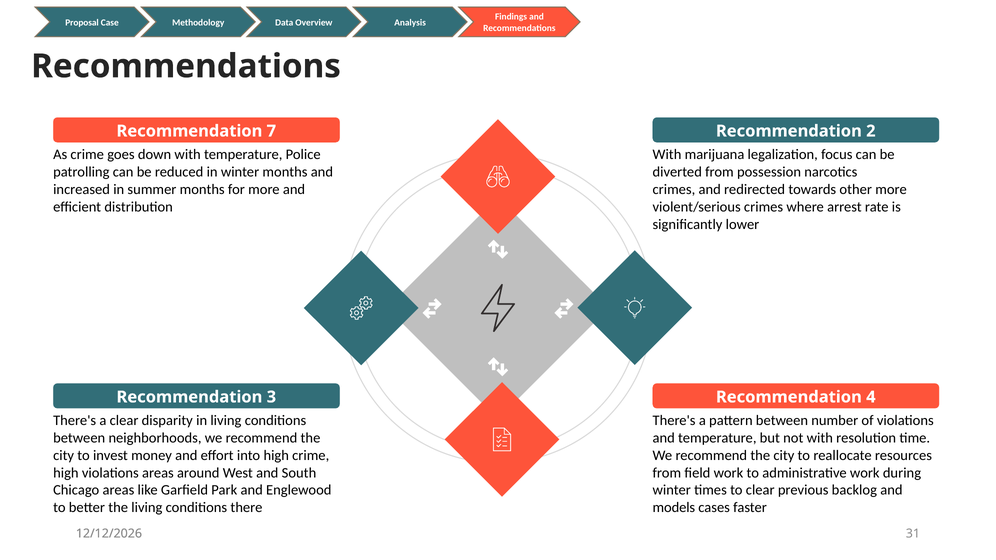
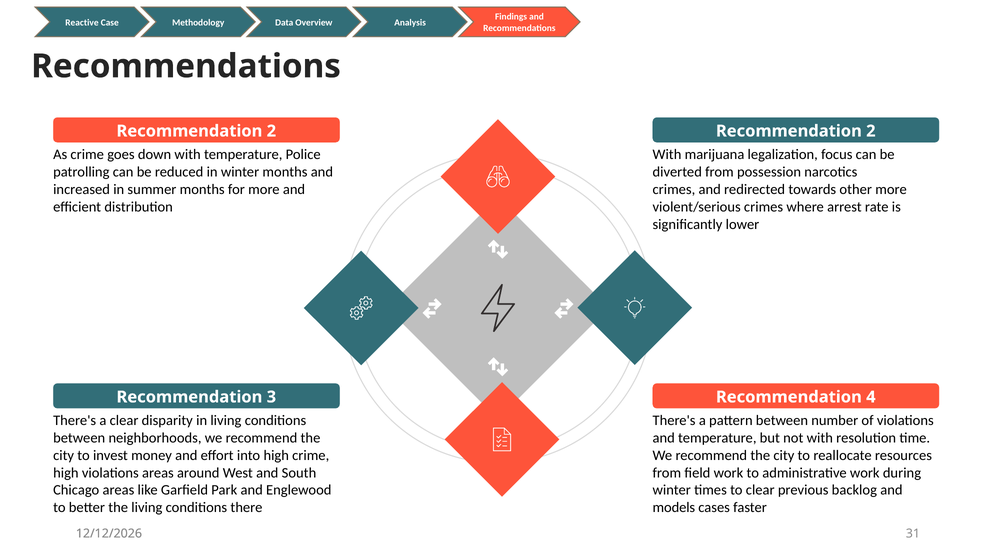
Proposal: Proposal -> Reactive (82, 22)
7: 7 -> 2 (271, 131)
